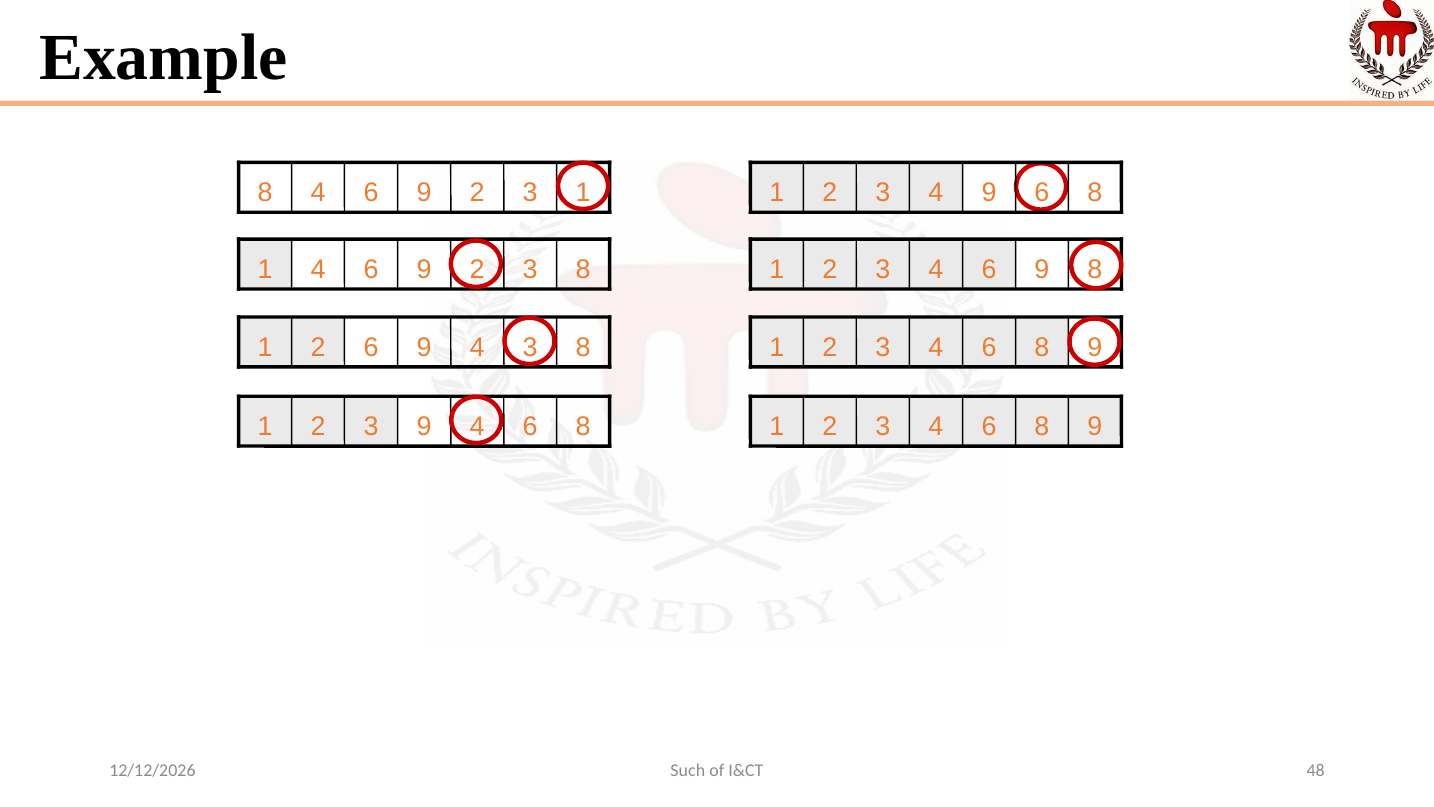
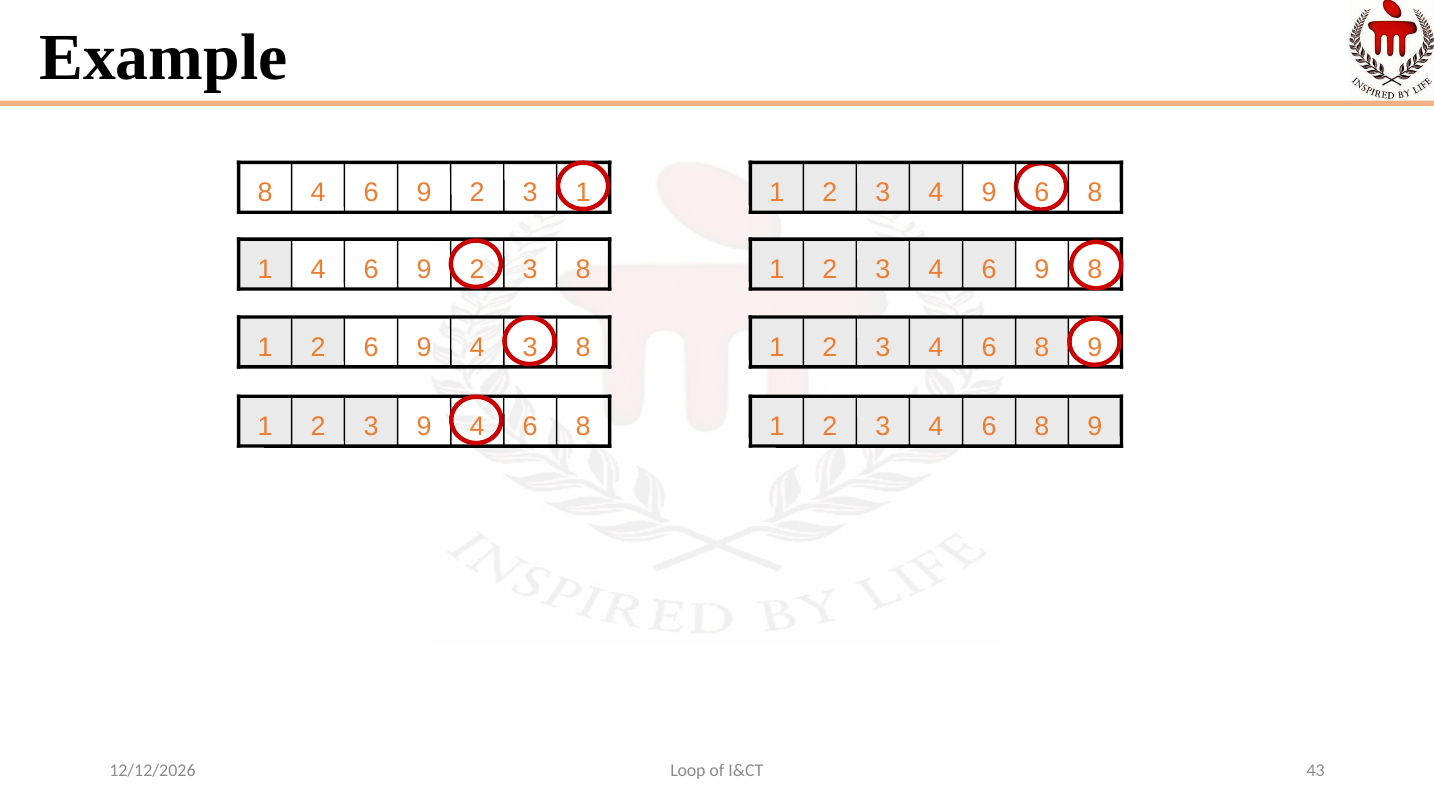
Such: Such -> Loop (688, 770)
48: 48 -> 43 (1316, 770)
